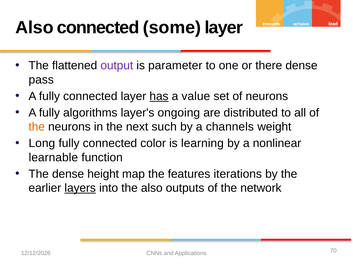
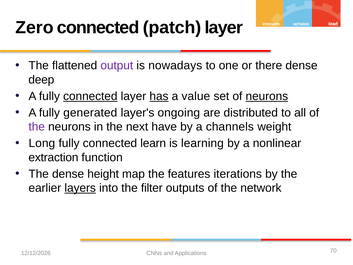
Also: Also -> Zero (34, 27)
some: some -> patch (172, 27)
parameter: parameter -> nowadays (175, 66)
pass: pass -> deep (41, 80)
connected underline: none -> present (90, 96)
neurons underline: none -> present (267, 96)
algorithms: algorithms -> generated (90, 113)
the colour: orange -> purple (37, 127)
such: such -> have (164, 127)
color: color -> learn (153, 143)
learnable: learnable -> extraction (53, 157)
the also: also -> filter (152, 188)
